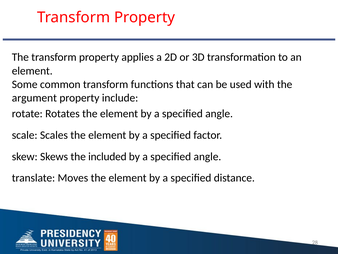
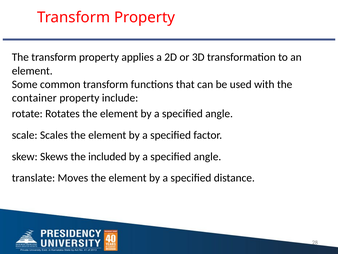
argument: argument -> container (34, 98)
